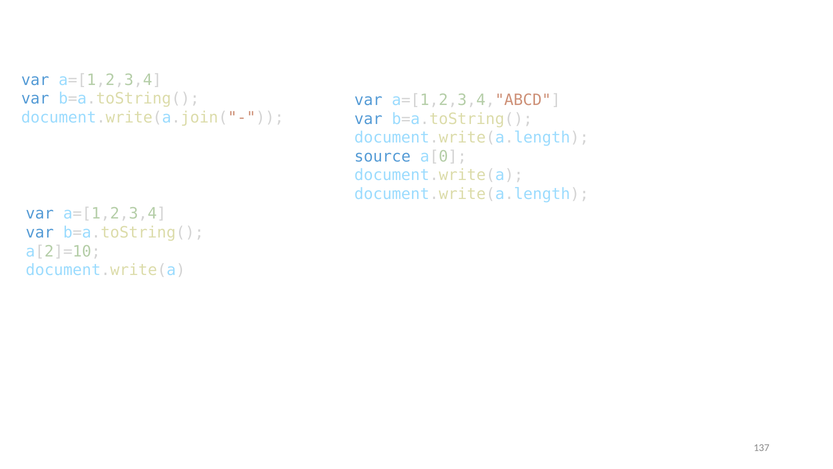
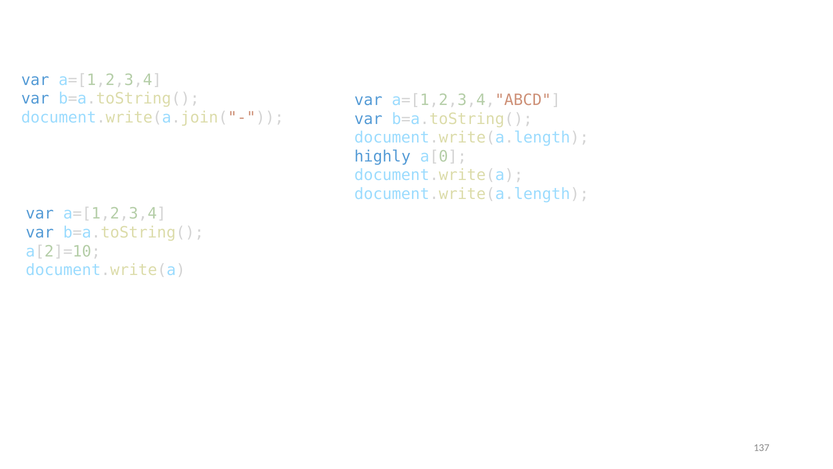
source: source -> highly (382, 156)
